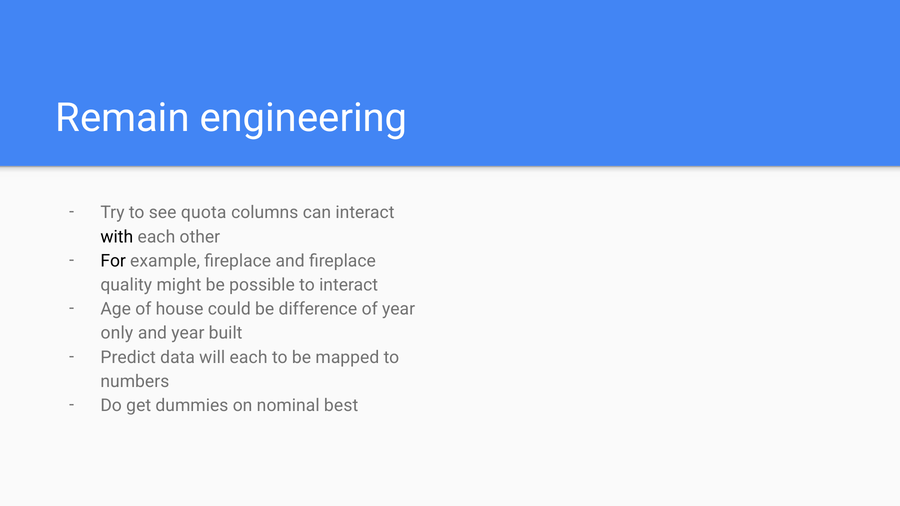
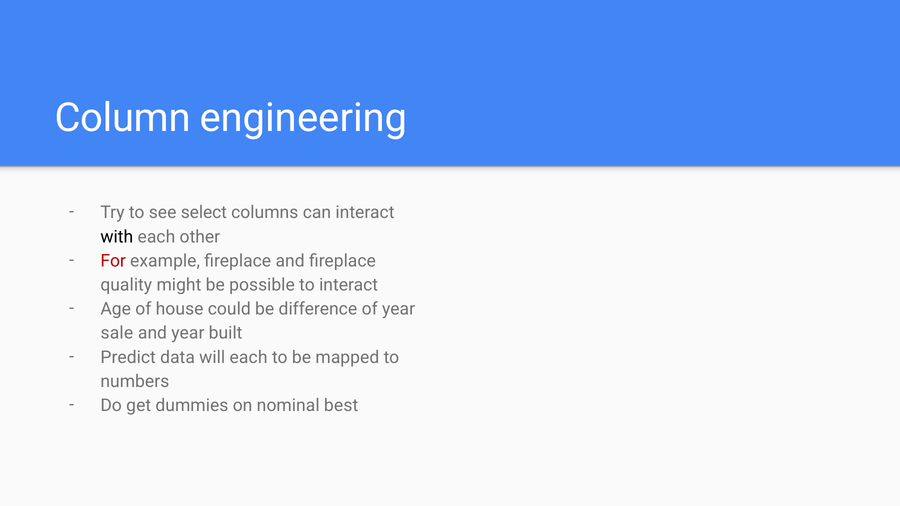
Remain: Remain -> Column (123, 118)
quota: quota -> select (204, 213)
For colour: black -> red (113, 261)
only: only -> sale (117, 333)
